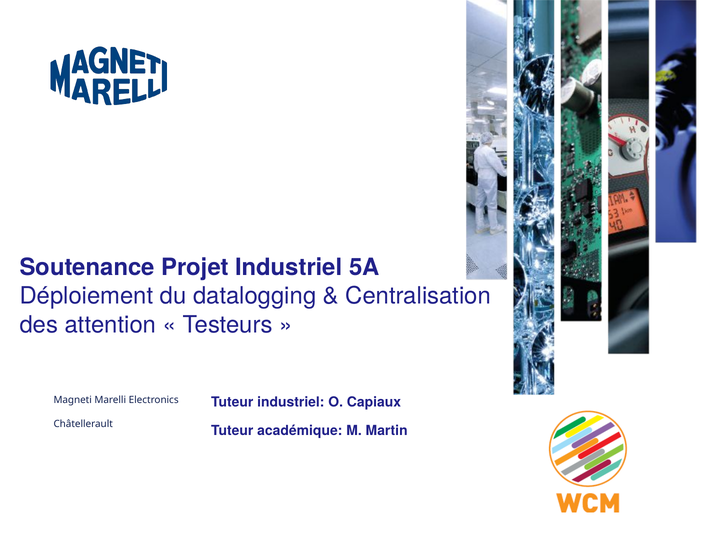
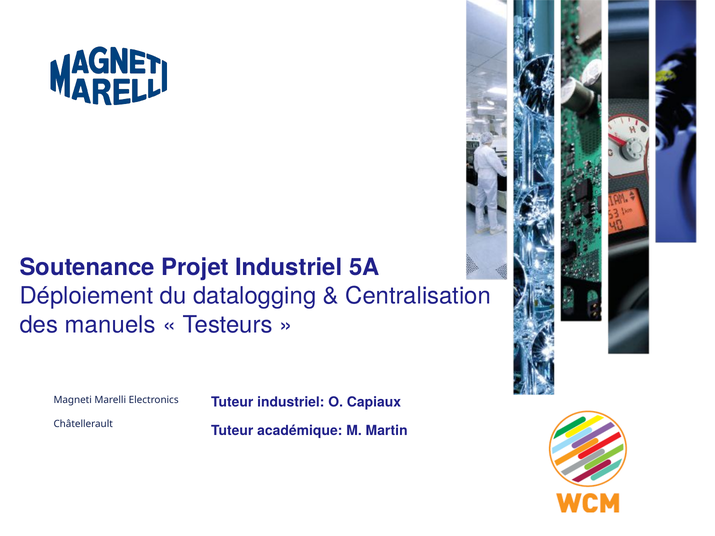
attention: attention -> manuels (110, 325)
